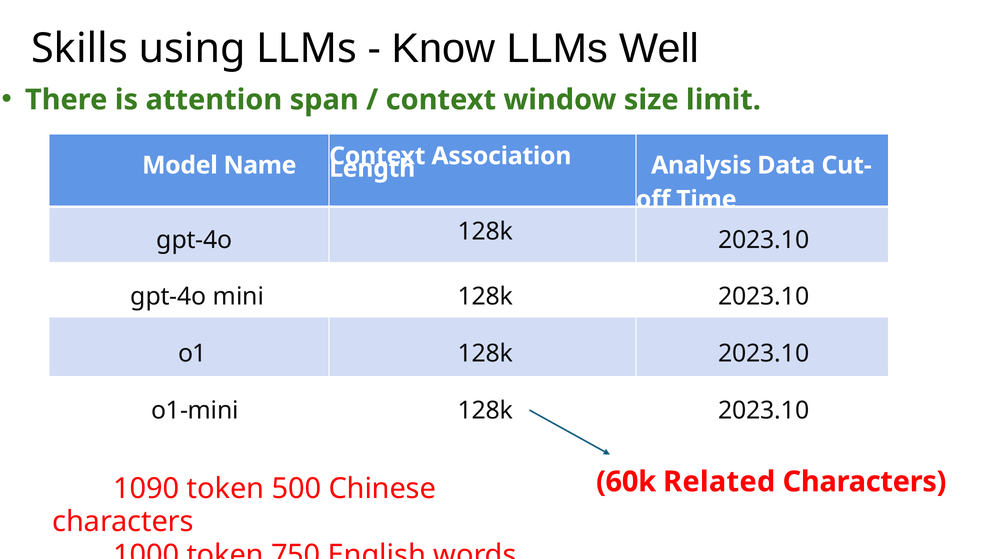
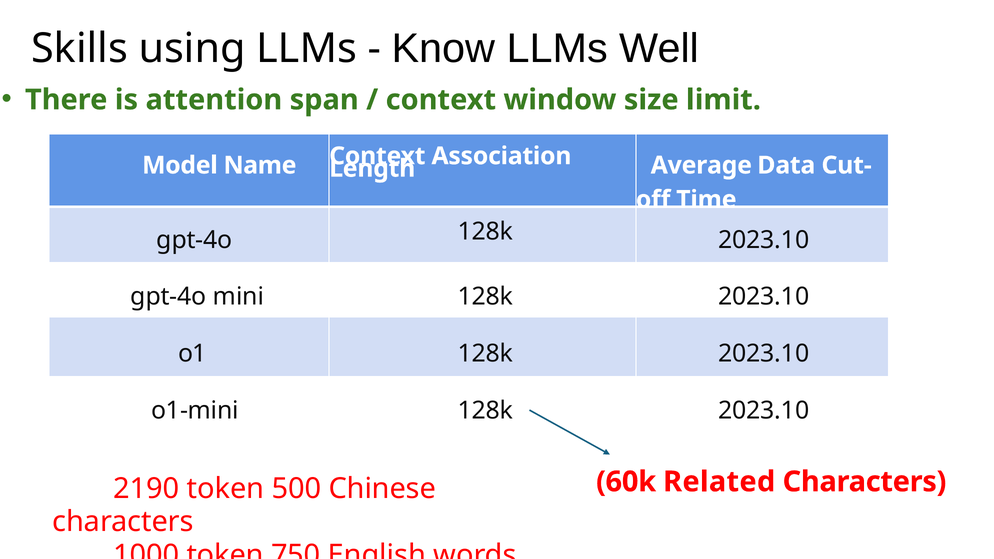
Analysis: Analysis -> Average (701, 165)
1090: 1090 -> 2190 (146, 489)
